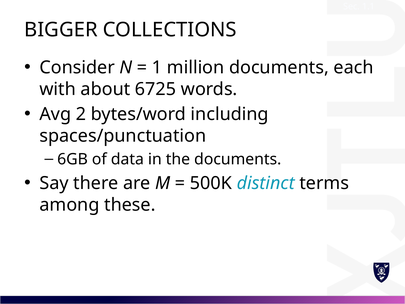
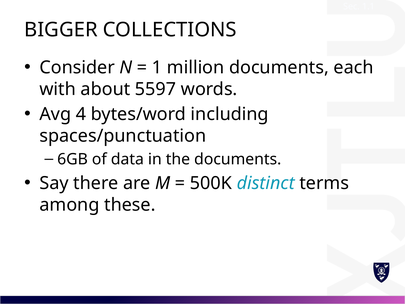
6725: 6725 -> 5597 (156, 89)
2: 2 -> 4 (81, 114)
